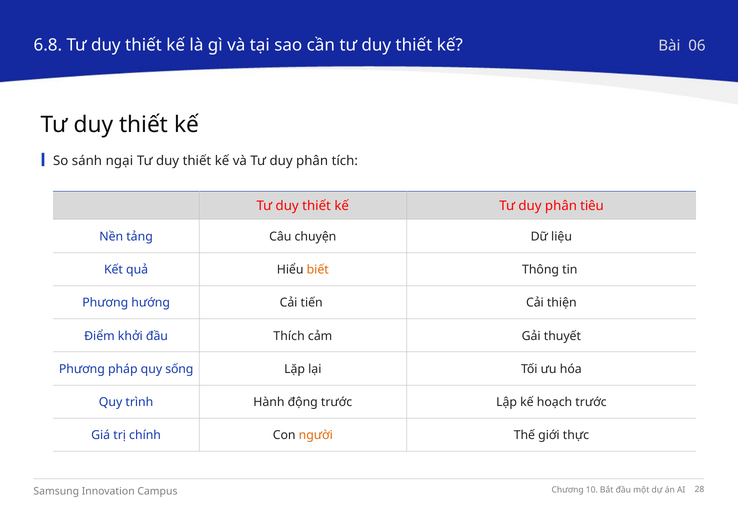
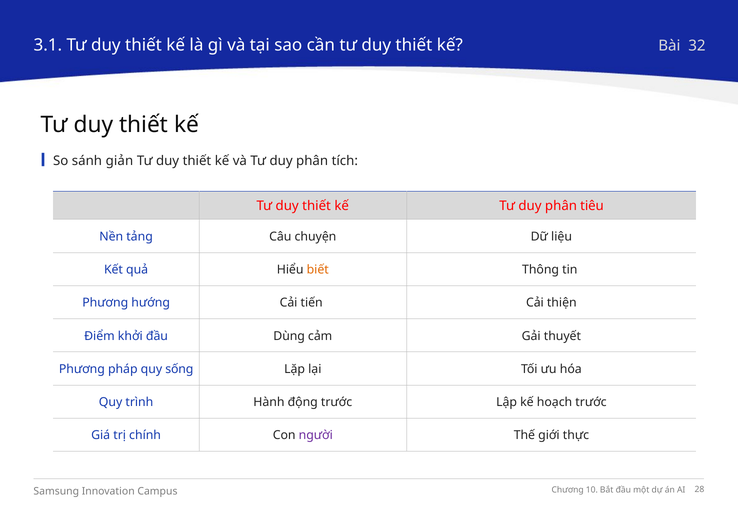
6.8: 6.8 -> 3.1 (48, 45)
06: 06 -> 32 (697, 46)
ngại: ngại -> giản (119, 161)
Thích: Thích -> Dùng (289, 336)
người colour: orange -> purple (316, 435)
